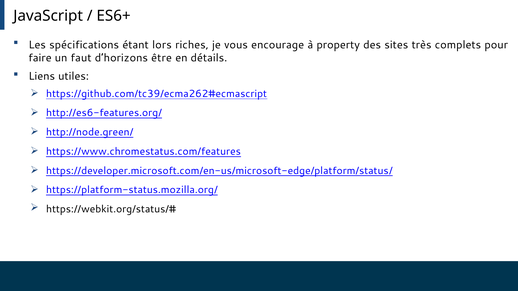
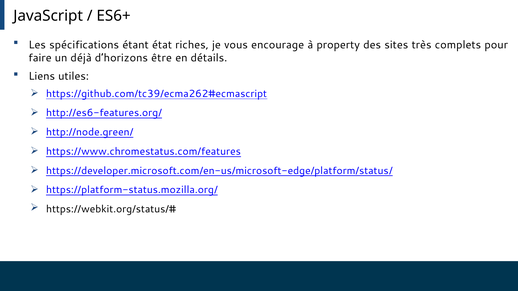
lors: lors -> état (162, 45)
faut: faut -> déjà (81, 58)
